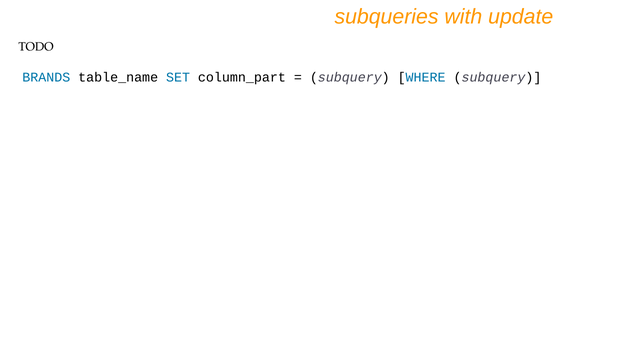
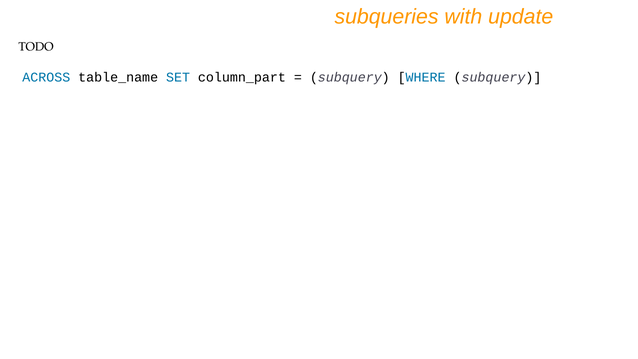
BRANDS: BRANDS -> ACROSS (46, 77)
